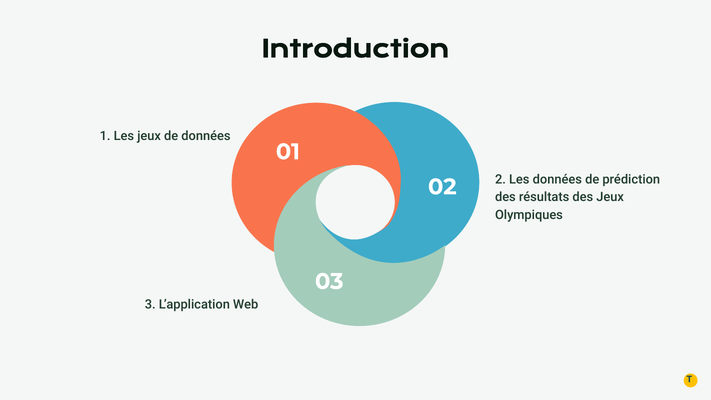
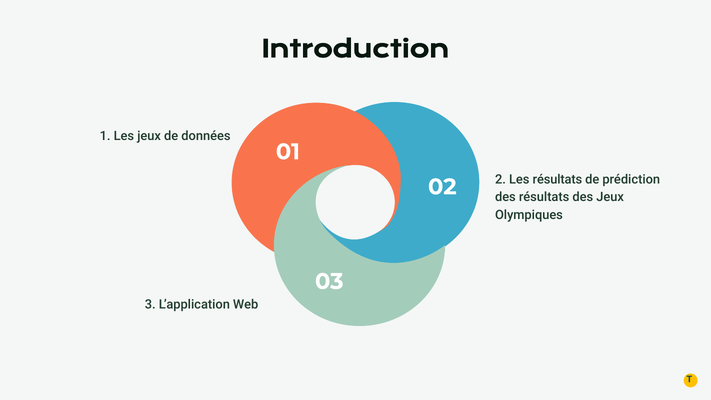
Les données: données -> résultats (557, 179)
